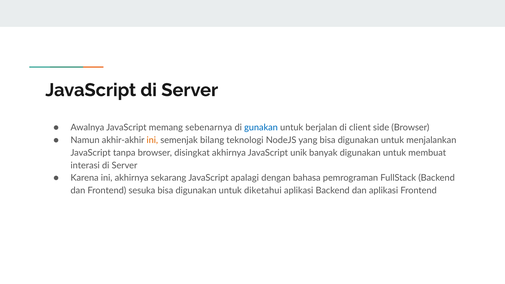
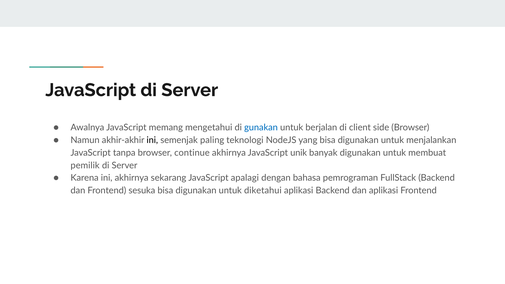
sebenarnya: sebenarnya -> mengetahui (209, 128)
ini colour: orange -> black (152, 140)
bilang: bilang -> paling (212, 140)
disingkat: disingkat -> continue (192, 153)
interasi: interasi -> pemilik (85, 165)
